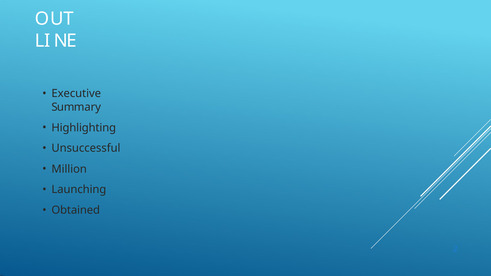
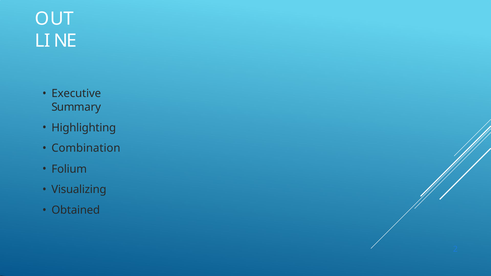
Unsuccessful: Unsuccessful -> Combination (86, 148)
Million: Million -> Folium (69, 169)
Launching: Launching -> Visualizing (79, 190)
